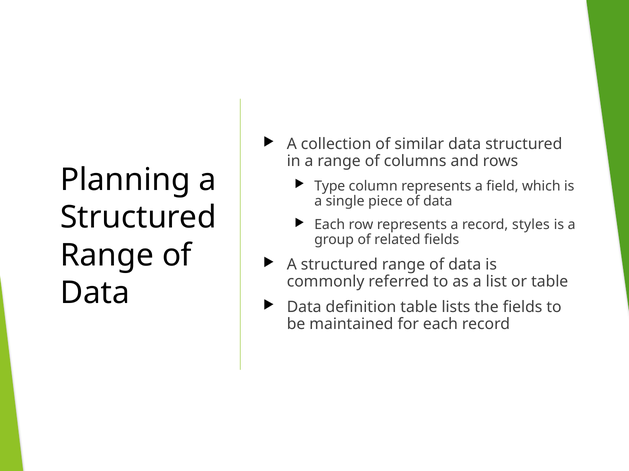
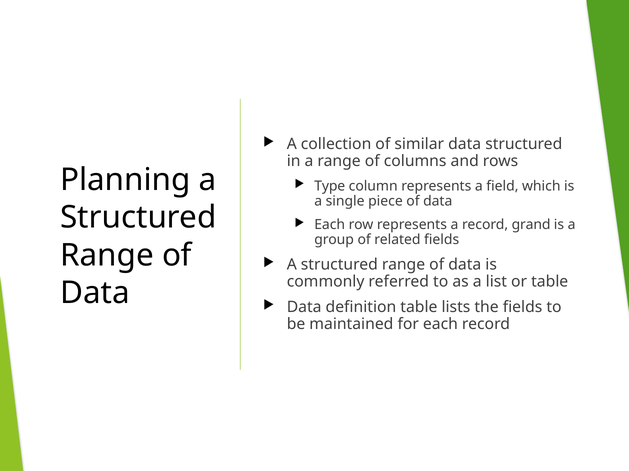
styles: styles -> grand (531, 225)
